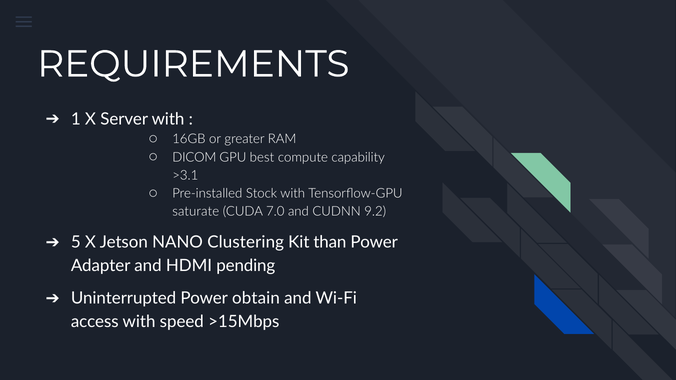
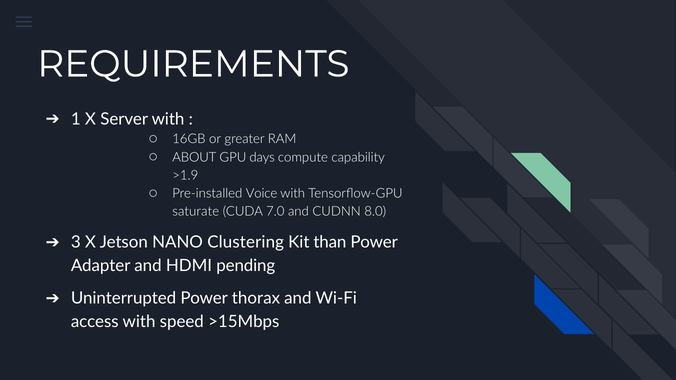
DICOM: DICOM -> ABOUT (194, 157)
best: best -> days (262, 157)
>3.1: >3.1 -> >1.9 (185, 175)
Stock: Stock -> Voice (262, 194)
9.2: 9.2 -> 8.0 (375, 212)
5: 5 -> 3 (76, 242)
obtain: obtain -> thorax (256, 298)
